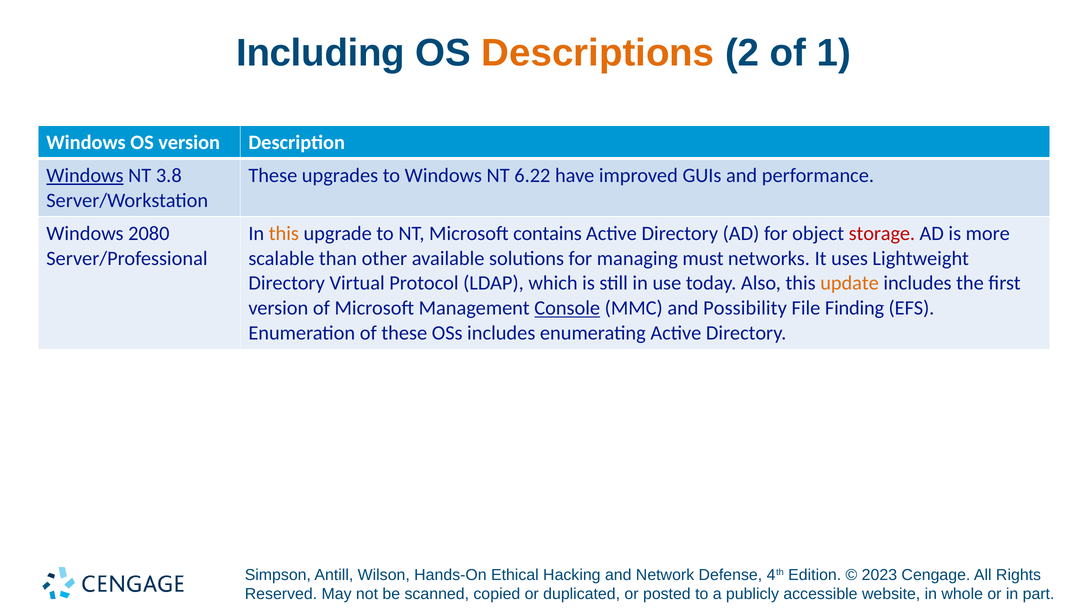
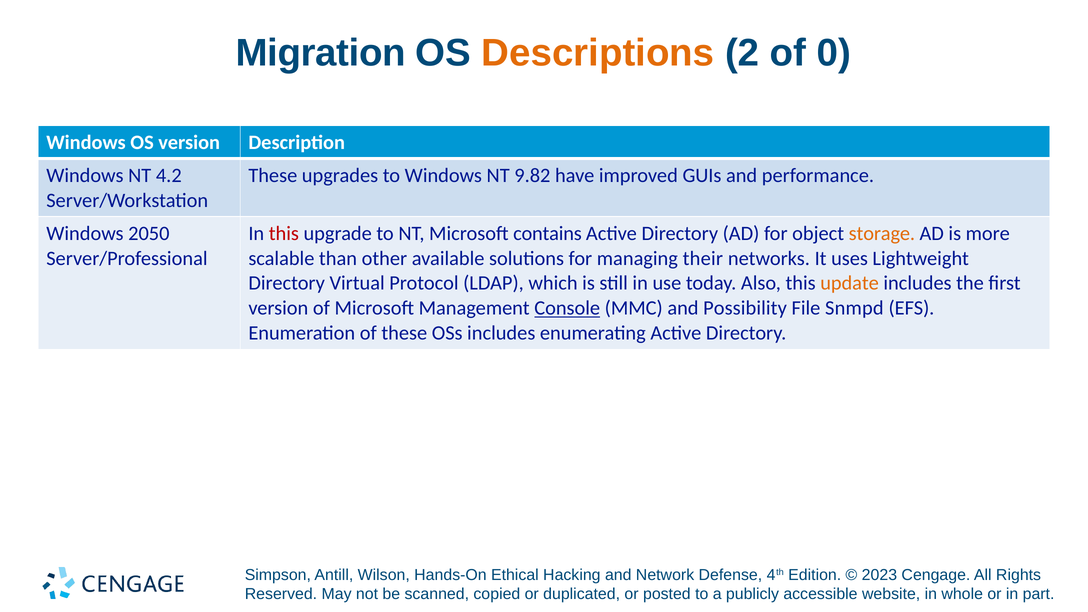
Including: Including -> Migration (321, 53)
1: 1 -> 0 (834, 53)
Windows underline: present -> none (85, 175)
3.8: 3.8 -> 4.2 (169, 175)
6.22: 6.22 -> 9.82 (532, 175)
2080: 2080 -> 2050 (149, 233)
this colour: orange -> red (284, 233)
storage colour: red -> orange (882, 233)
must: must -> their (703, 258)
Finding: Finding -> Snmpd (854, 308)
